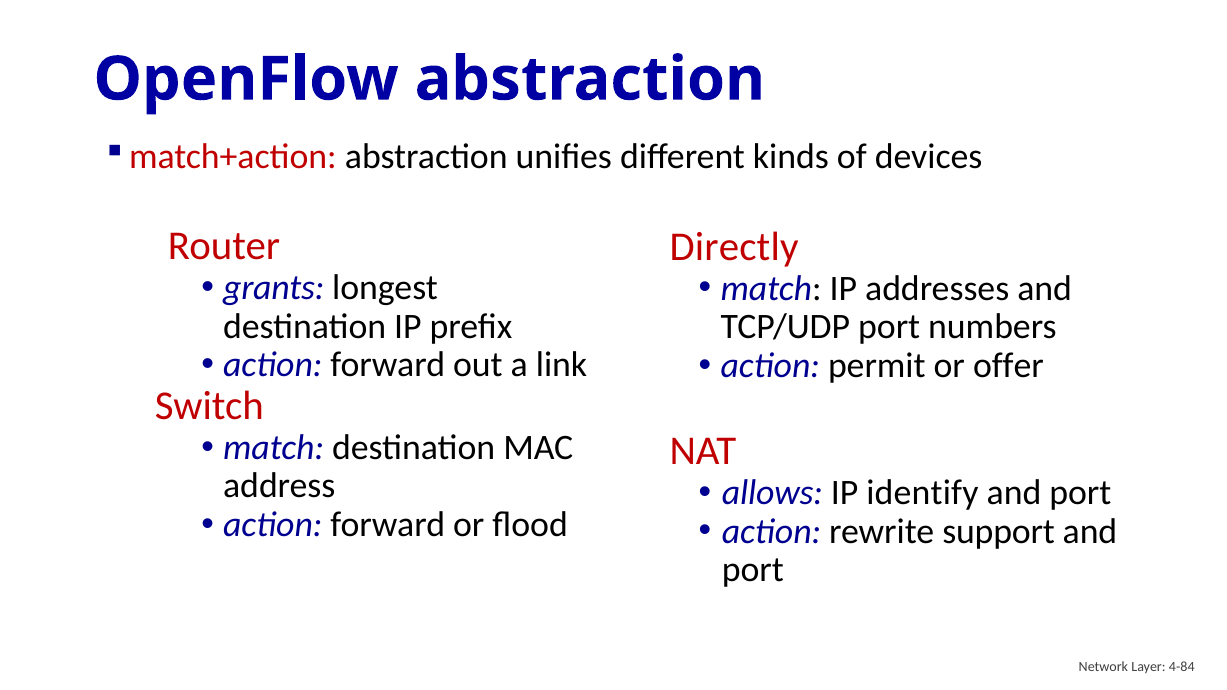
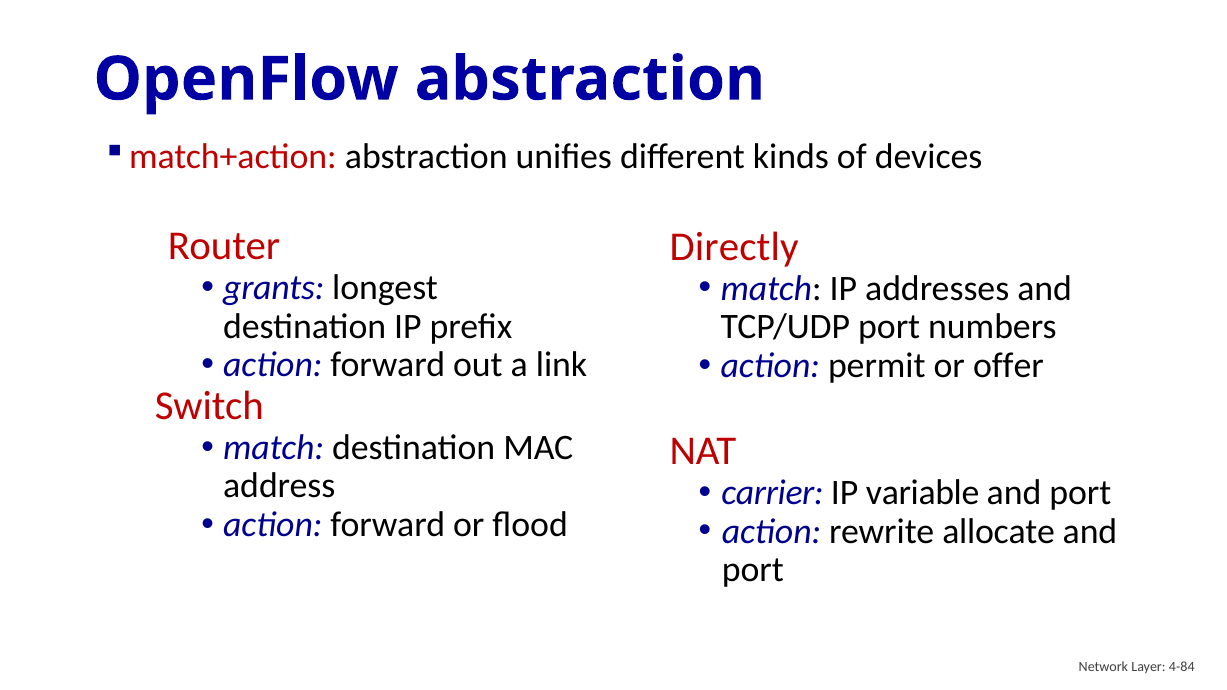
allows: allows -> carrier (773, 493)
identify: identify -> variable (923, 493)
support: support -> allocate (999, 531)
